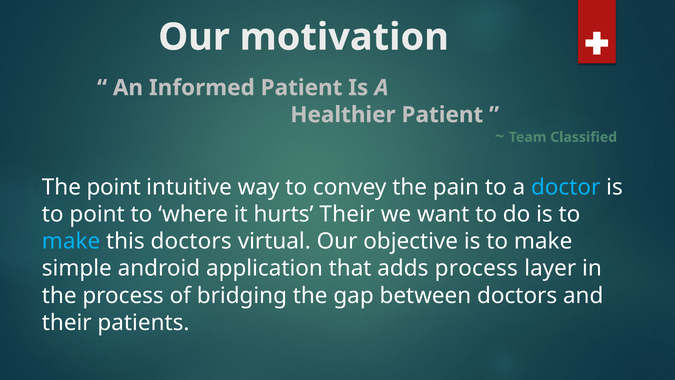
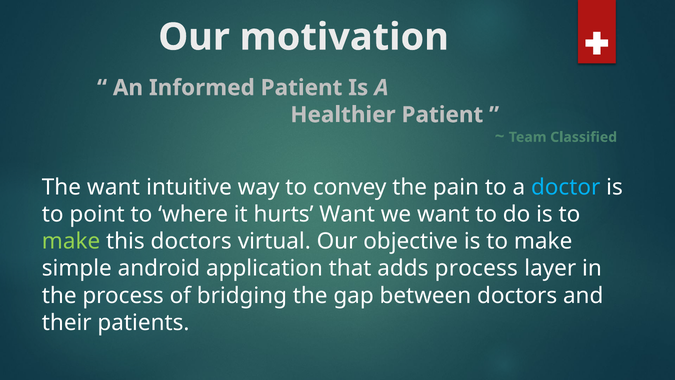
The point: point -> want (113, 187)
hurts Their: Their -> Want (347, 214)
make colour: light blue -> light green (71, 241)
